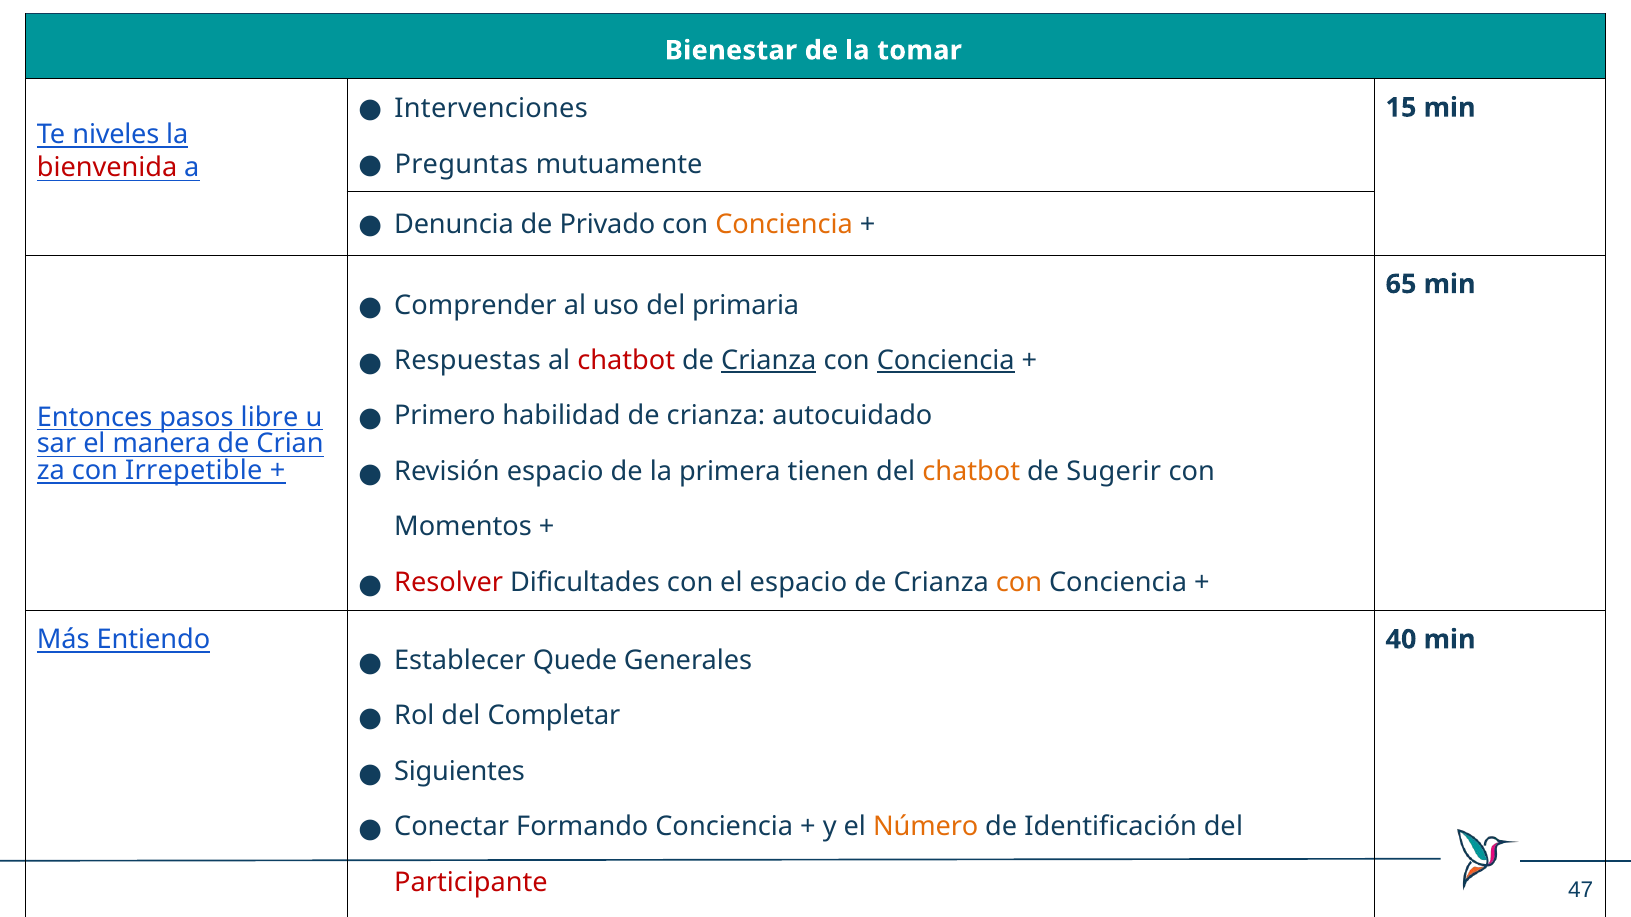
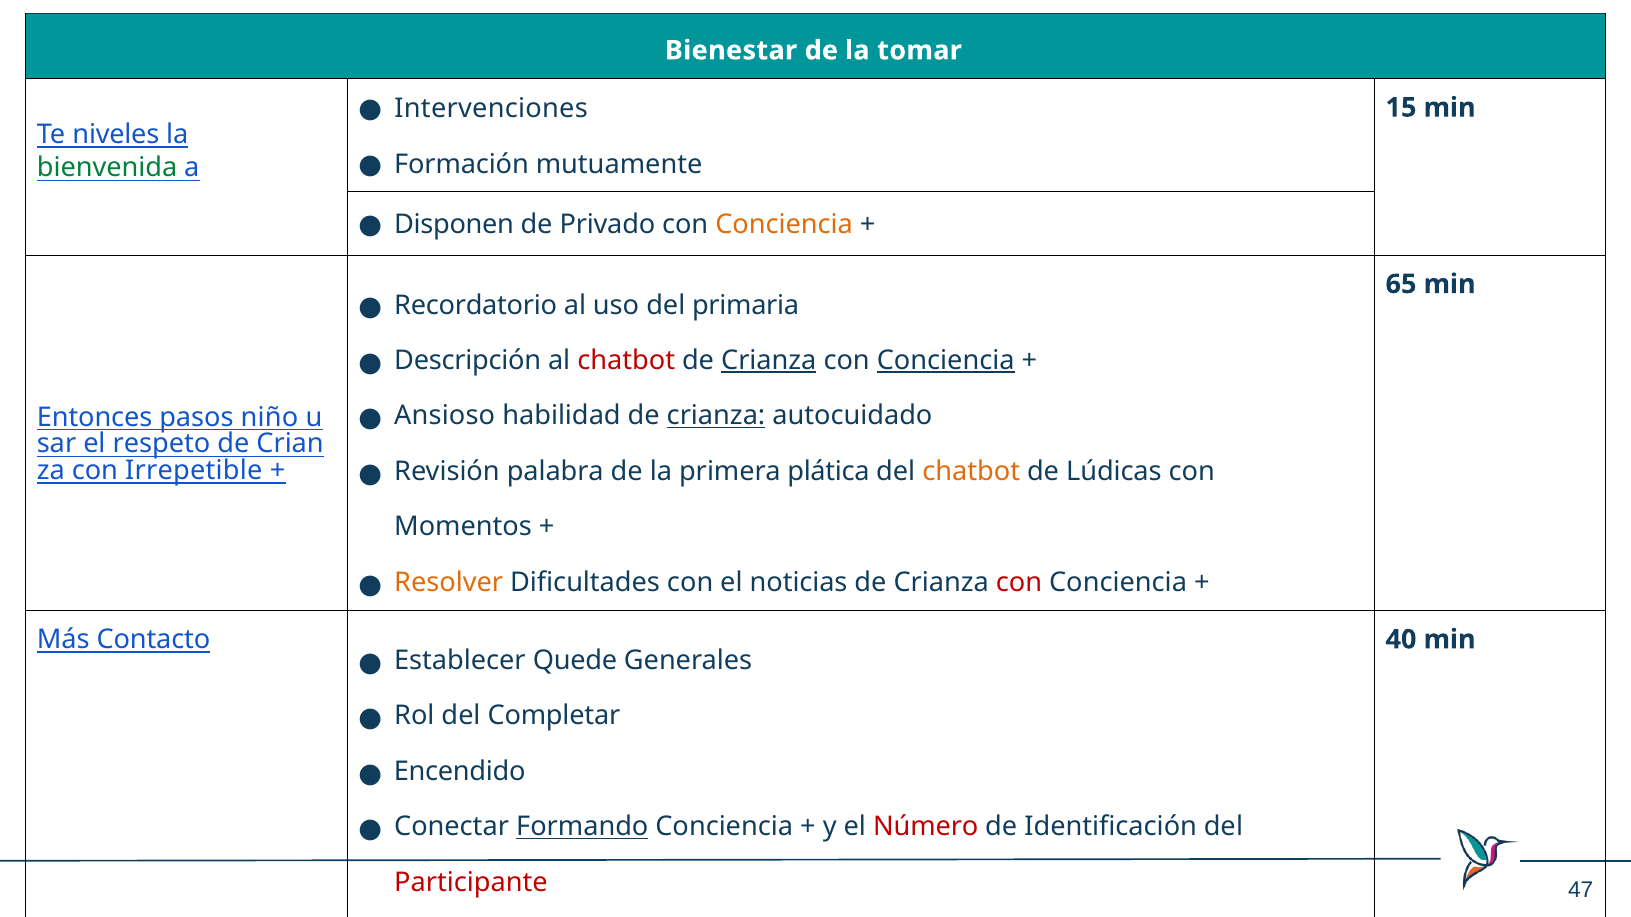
Preguntas: Preguntas -> Formación (461, 164)
bienvenida colour: red -> green (107, 168)
Denuncia: Denuncia -> Disponen (454, 224)
Comprender: Comprender -> Recordatorio (476, 305)
Respuestas: Respuestas -> Descripción (468, 361)
Primero: Primero -> Ansioso (445, 416)
crianza underline: none -> present (716, 416)
libre: libre -> niño (269, 417)
manera: manera -> respeto (161, 444)
Revisión espacio: espacio -> palabra (555, 472)
tienen: tienen -> plática (829, 472)
Sugerir: Sugerir -> Lúdicas (1114, 472)
Resolver colour: red -> orange (449, 583)
el espacio: espacio -> noticias (799, 583)
con colour: orange -> red (1019, 583)
Entiendo: Entiendo -> Contacto (153, 640)
Siguientes: Siguientes -> Encendido (460, 772)
Formando underline: none -> present (582, 827)
Número colour: orange -> red (926, 827)
